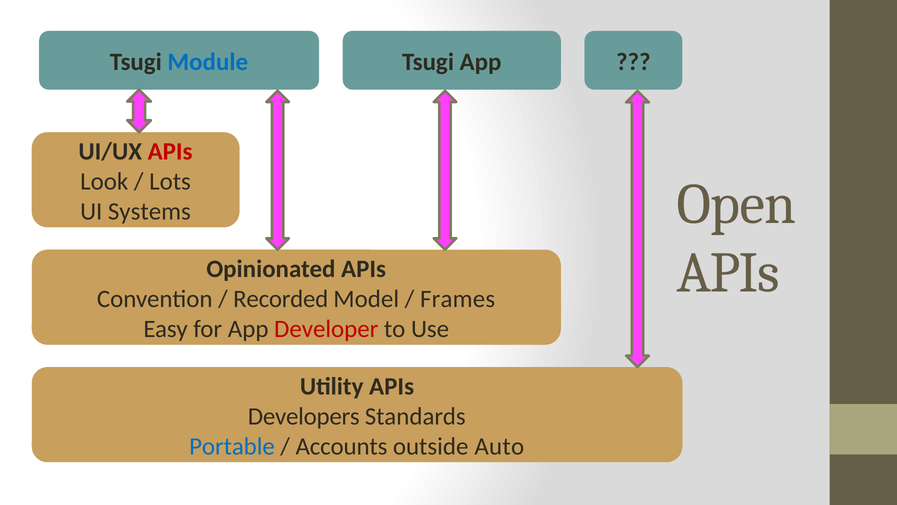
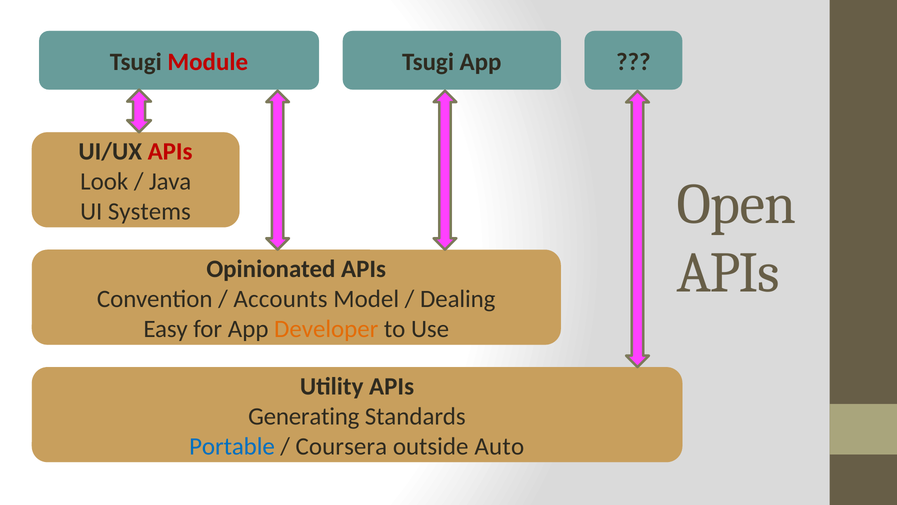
Module colour: blue -> red (208, 62)
Lots: Lots -> Java (170, 181)
Recorded: Recorded -> Accounts (281, 299)
Frames: Frames -> Dealing (458, 299)
Developer colour: red -> orange (326, 329)
Developers: Developers -> Generating (304, 416)
Accounts: Accounts -> Coursera (341, 446)
